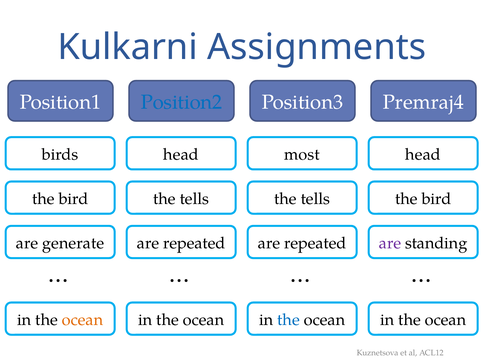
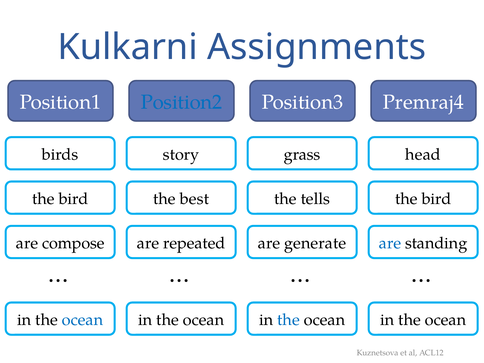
head: head -> story (181, 154)
most: most -> grass (302, 154)
tells: tells -> best (194, 199)
generate: generate -> compose (73, 243)
repeated: repeated -> generate (315, 243)
are colour: purple -> blue (390, 243)
ocean colour: orange -> blue (82, 320)
